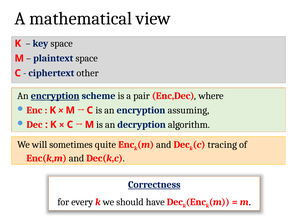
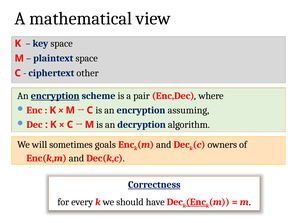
quite: quite -> goals (105, 144)
tracing: tracing -> owners (222, 144)
Enc underline: none -> present (196, 202)
